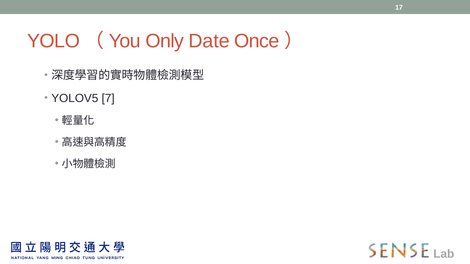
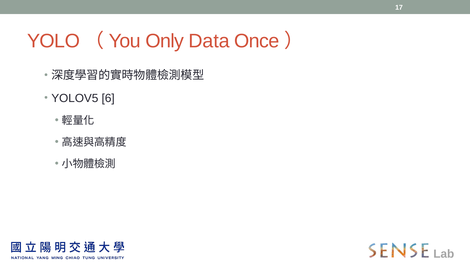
Date: Date -> Data (209, 41)
7: 7 -> 6 (108, 98)
